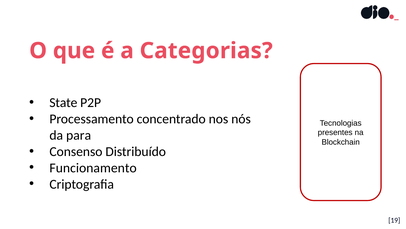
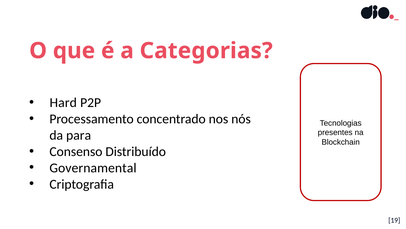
State: State -> Hard (63, 103)
Funcionamento: Funcionamento -> Governamental (93, 167)
